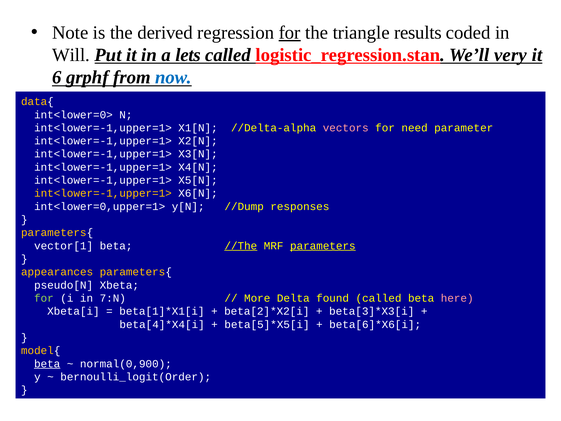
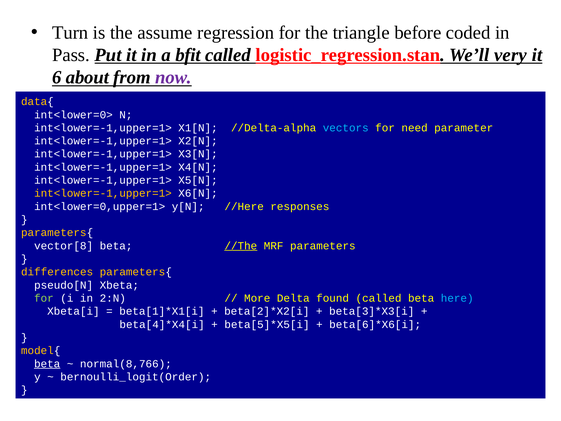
Note: Note -> Turn (70, 33)
derived: derived -> assume (165, 33)
for underline: present -> none (290, 33)
results: results -> before (418, 33)
Will: Will -> Pass (71, 55)
lets: lets -> bfit (188, 55)
grphf: grphf -> about (87, 77)
now colour: blue -> purple (173, 77)
vectors colour: pink -> light blue (346, 128)
//Dump: //Dump -> //Here (244, 206)
vector[1: vector[1 -> vector[8 (64, 246)
parameters underline: present -> none (323, 246)
appearances: appearances -> differences (57, 272)
7:N: 7:N -> 2:N (113, 298)
here colour: pink -> light blue (457, 298)
normal(0,900: normal(0,900 -> normal(8,766 (126, 364)
